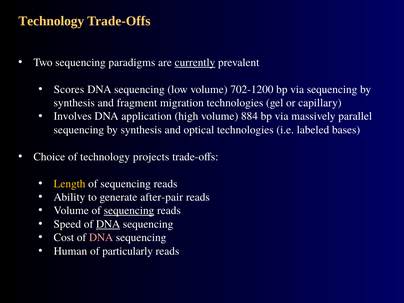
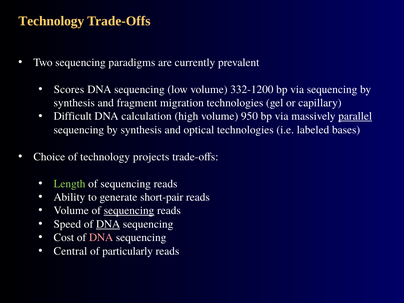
currently underline: present -> none (195, 62)
702-1200: 702-1200 -> 332-1200 (252, 89)
Involves: Involves -> Difficult (73, 116)
application: application -> calculation (147, 116)
884: 884 -> 950 (249, 116)
parallel underline: none -> present (355, 116)
Length colour: yellow -> light green (70, 184)
after-pair: after-pair -> short-pair (162, 197)
Human: Human -> Central (70, 251)
